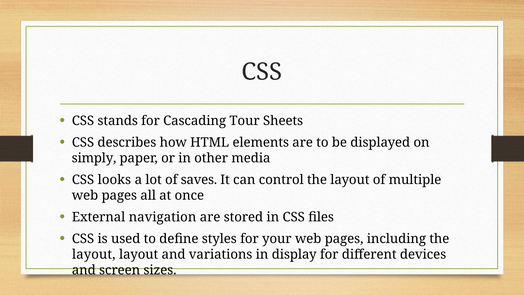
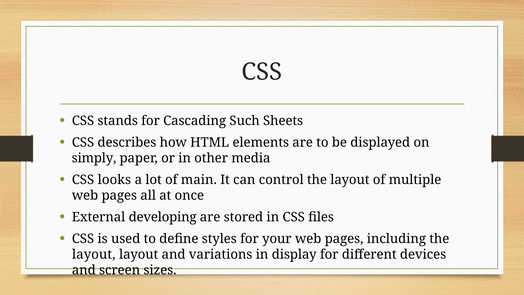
Tour: Tour -> Such (245, 121)
saves: saves -> main (199, 180)
navigation: navigation -> developing (163, 217)
